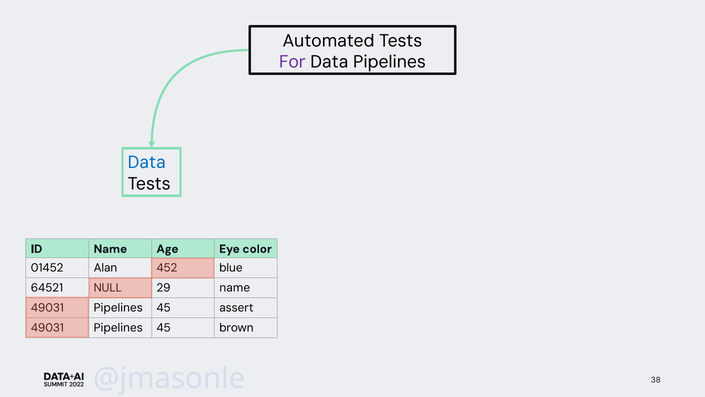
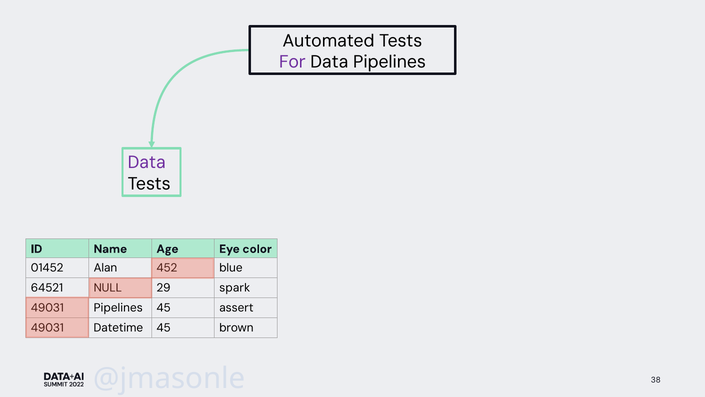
Data colour: blue -> purple (147, 163)
29 name: name -> spark (235, 288)
Pipelines: Pipelines -> Datetime (118, 328)
